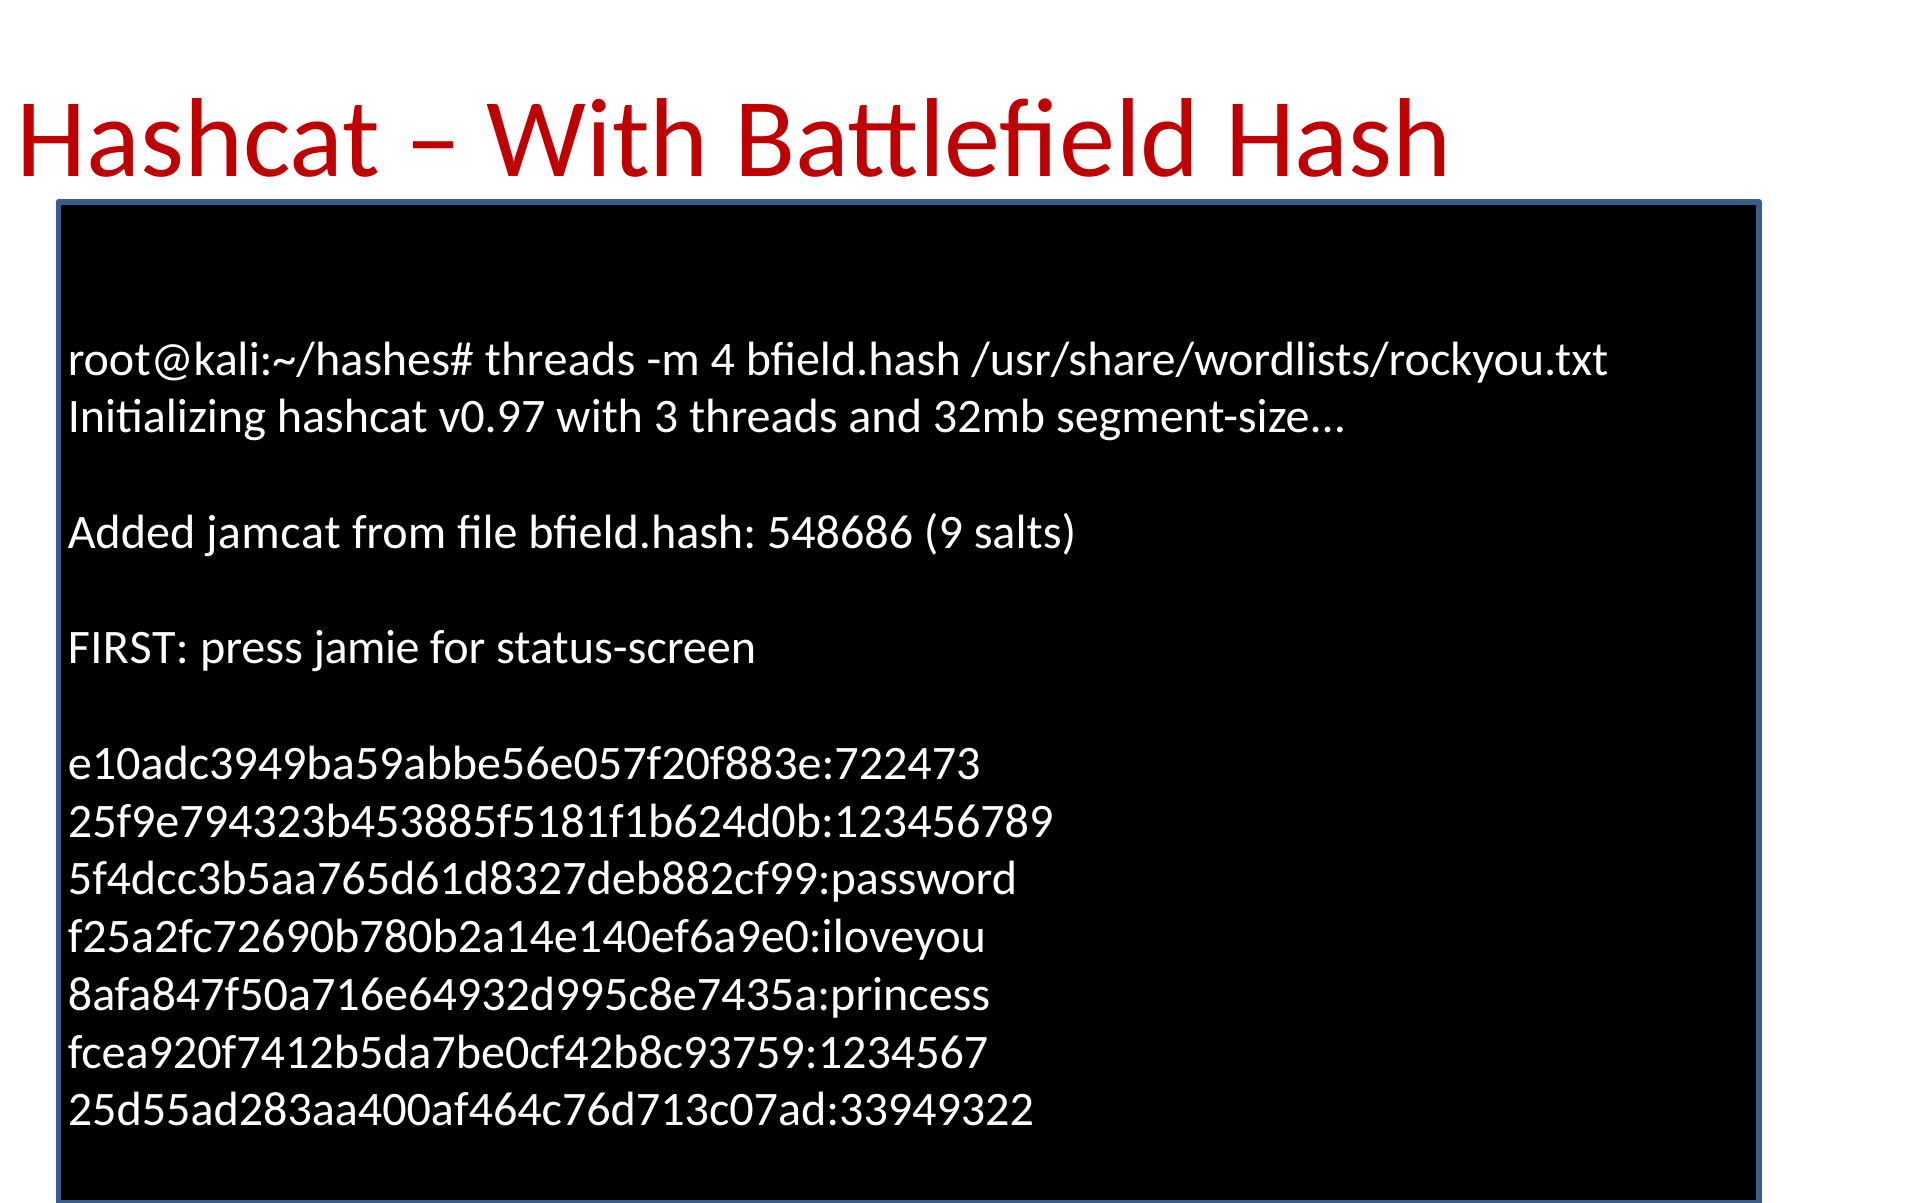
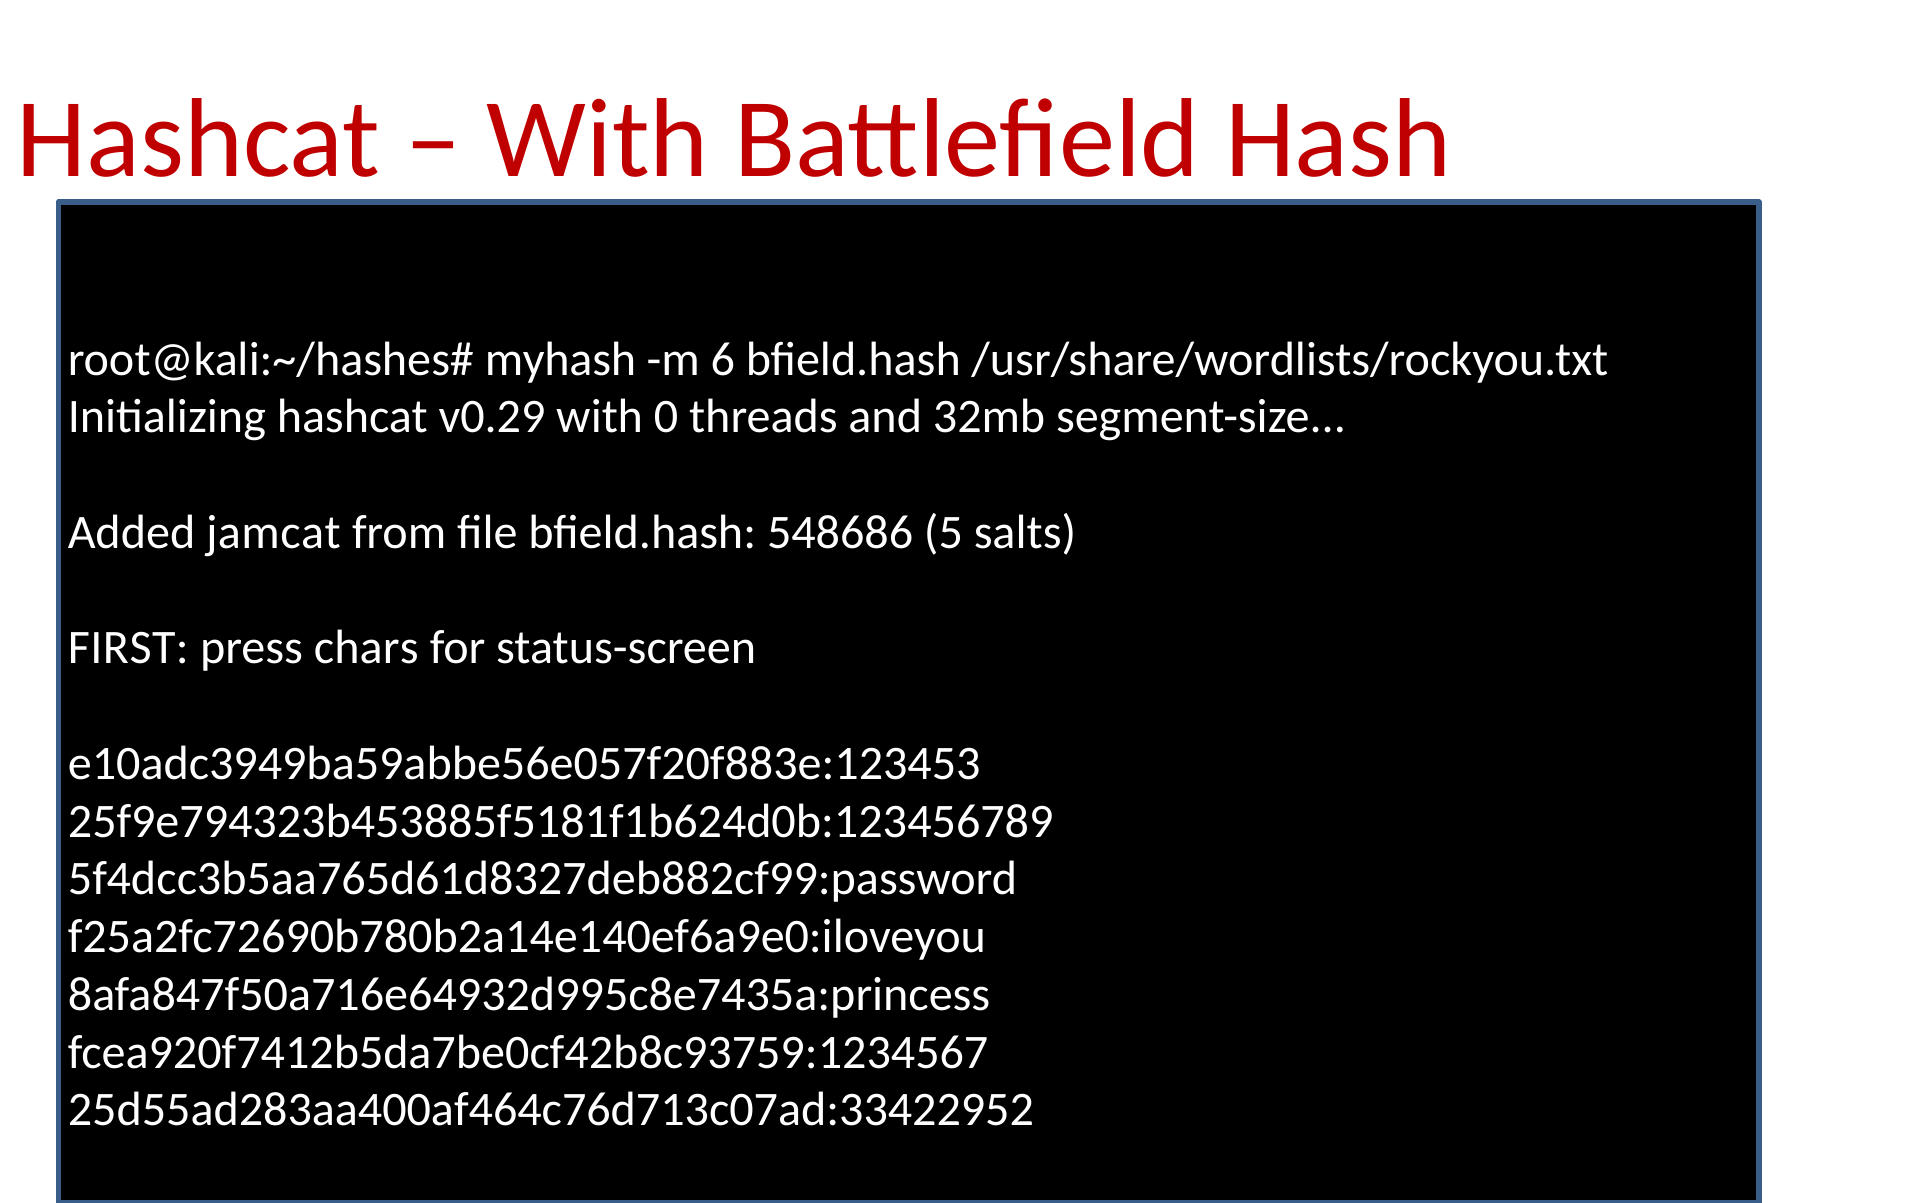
threads: threads -> myhash (560, 359)
4: 4 -> 6 (723, 359)
v0.97: v0.97 -> v0.29 (492, 417)
3: 3 -> 0 (666, 417)
9: 9 -> 5 (943, 533)
jamie: jamie -> chars (366, 648)
e10adc3949ba59abbe56e057f20f883e:722473: e10adc3949ba59abbe56e057f20f883e:722473 -> e10adc3949ba59abbe56e057f20f883e:123453 (524, 764)
25d55ad283aa400af464c76d713c07ad:33949322: 25d55ad283aa400af464c76d713c07ad:33949322 -> 25d55ad283aa400af464c76d713c07ad:33422952 (551, 1110)
